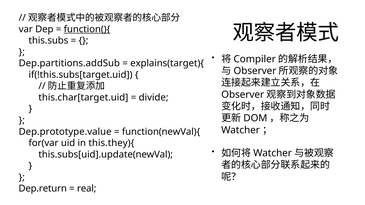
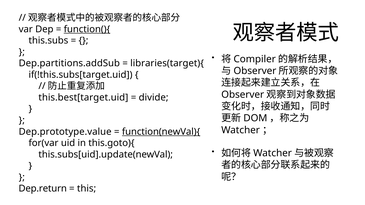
explains(target){: explains(target){ -> libraries(target){ (167, 63)
this.char[target.uid: this.char[target.uid -> this.best[target.uid (83, 98)
function(newVal){ underline: none -> present (161, 132)
this.they){: this.they){ -> this.goto){ (111, 143)
real: real -> this (87, 189)
